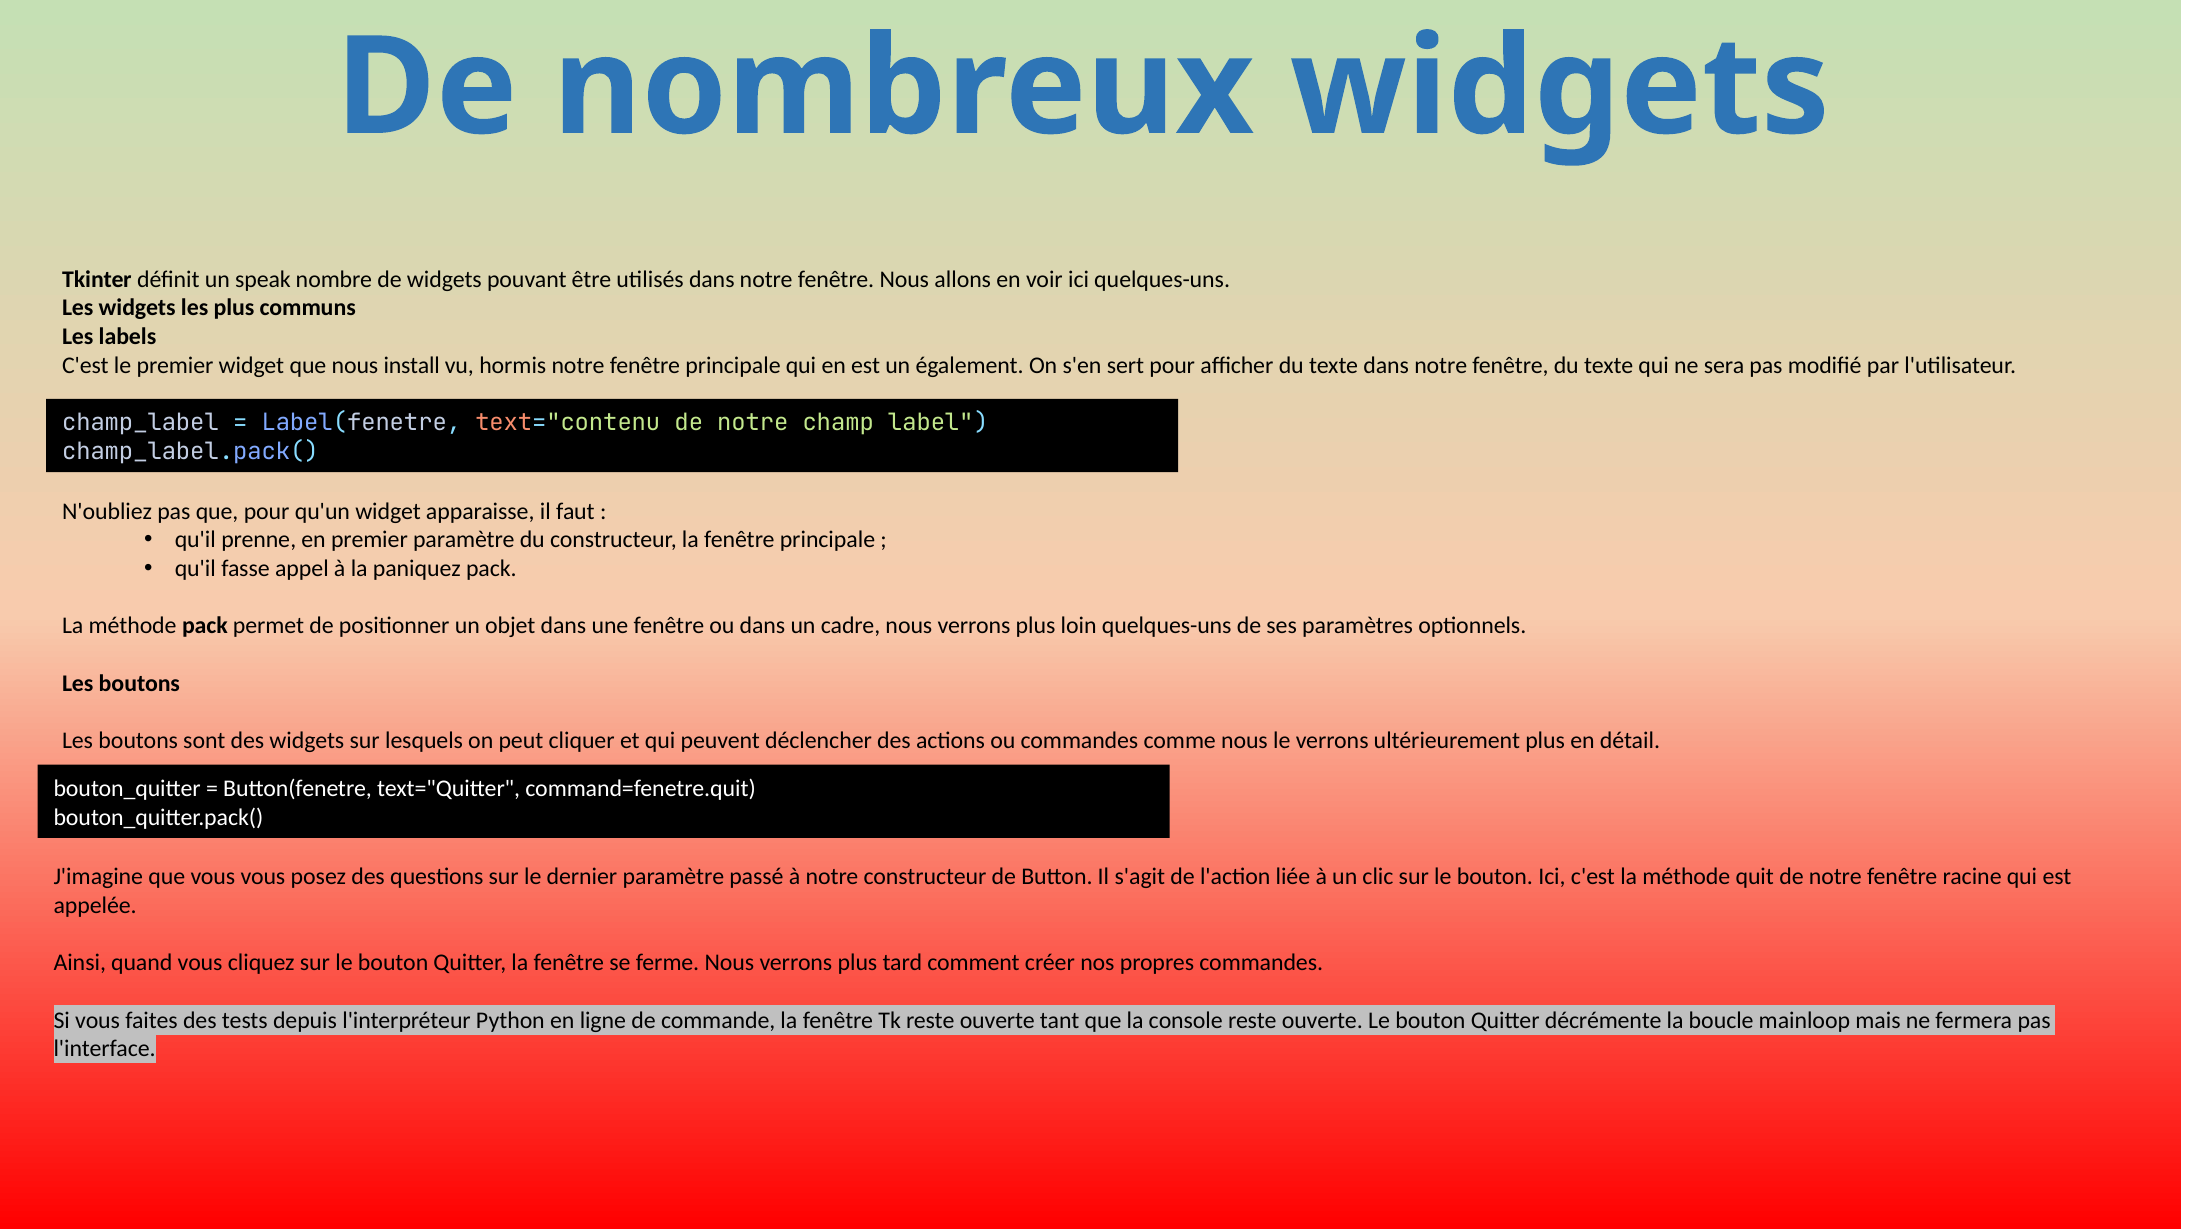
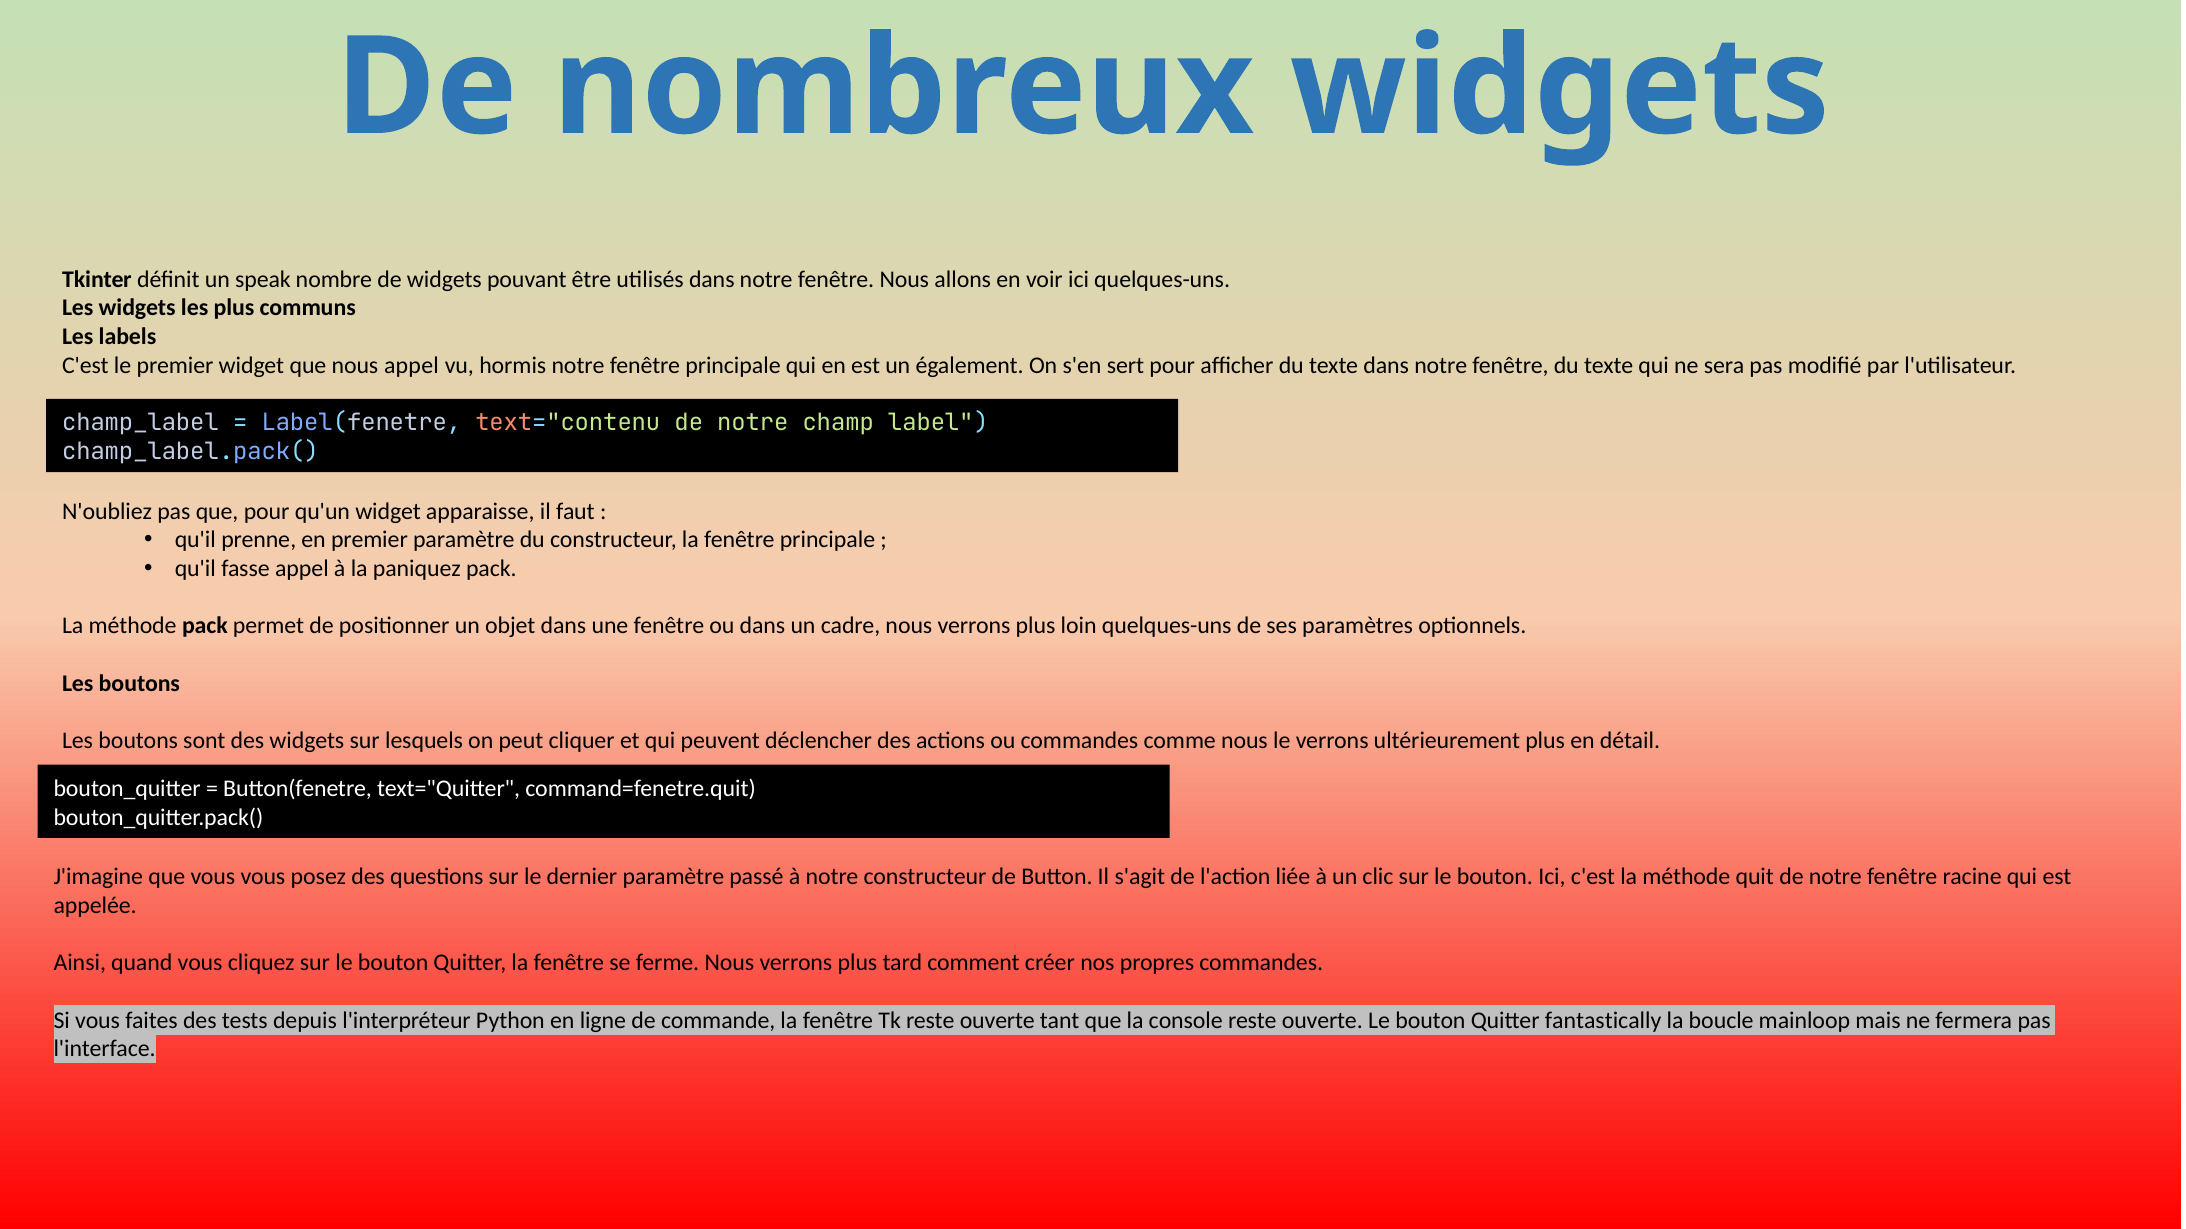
nous install: install -> appel (411, 365)
décrémente: décrémente -> fantastically (1603, 1021)
